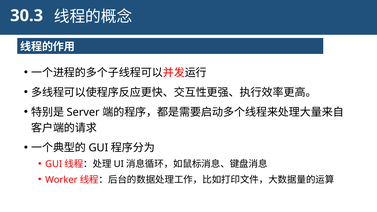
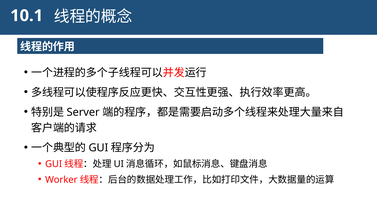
30.3: 30.3 -> 10.1 (27, 16)
